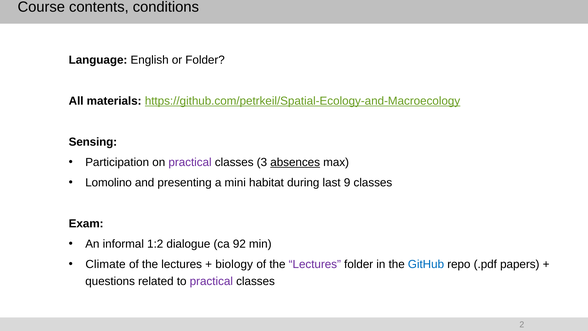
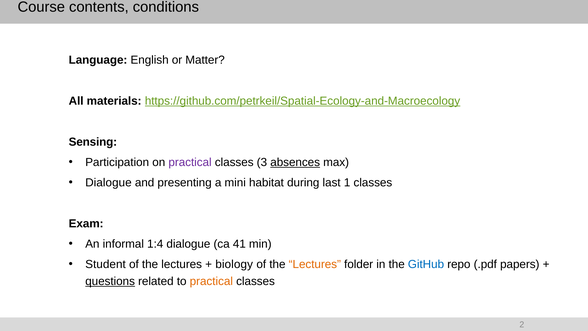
or Folder: Folder -> Matter (205, 60)
Lomolino: Lomolino -> Dialogue (108, 183)
9: 9 -> 1 (347, 183)
1:2: 1:2 -> 1:4 (155, 244)
92: 92 -> 41 (239, 244)
Climate: Climate -> Student (106, 264)
Lectures colour: purple -> orange (315, 264)
questions underline: none -> present (110, 281)
practical colour: purple -> orange (211, 281)
